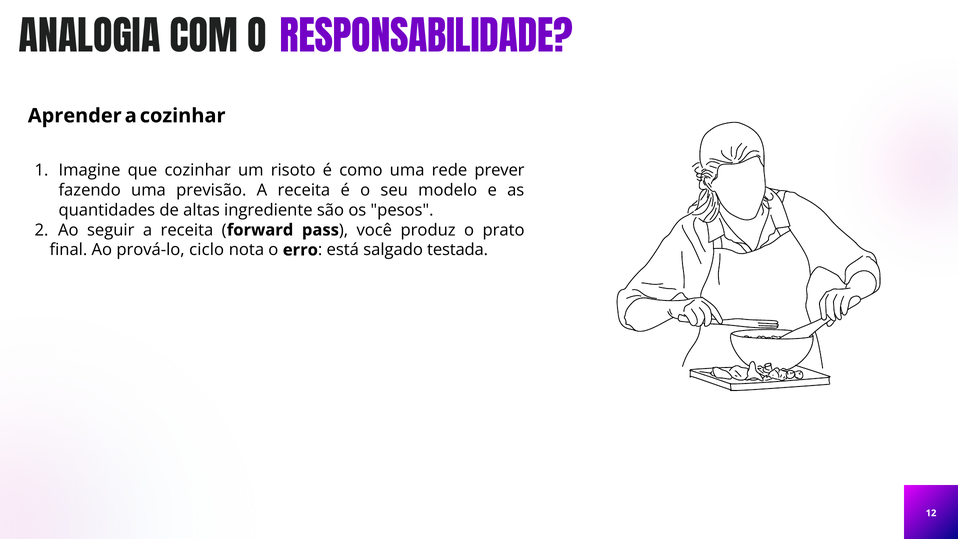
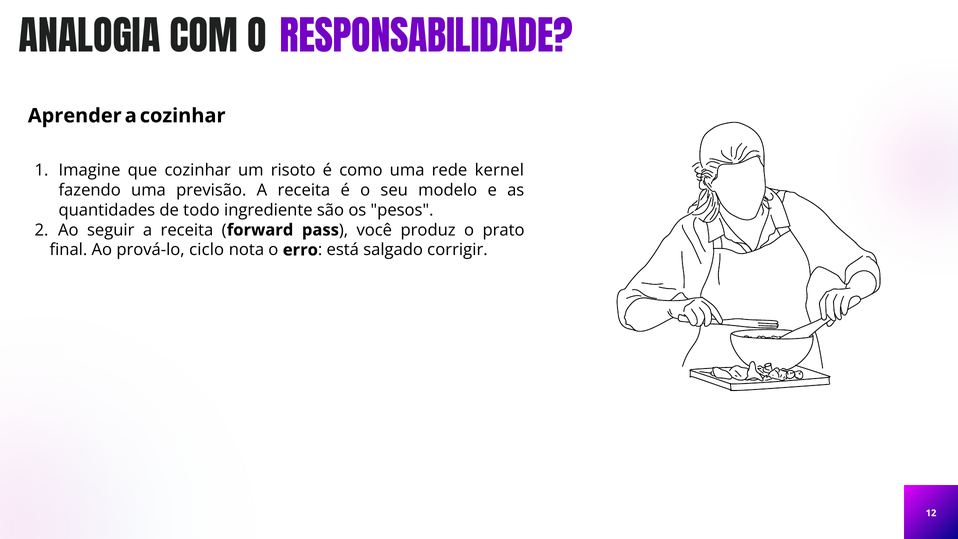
prever: prever -> kernel (499, 170)
altas: altas -> todo (201, 210)
testada: testada -> corrigir (457, 250)
